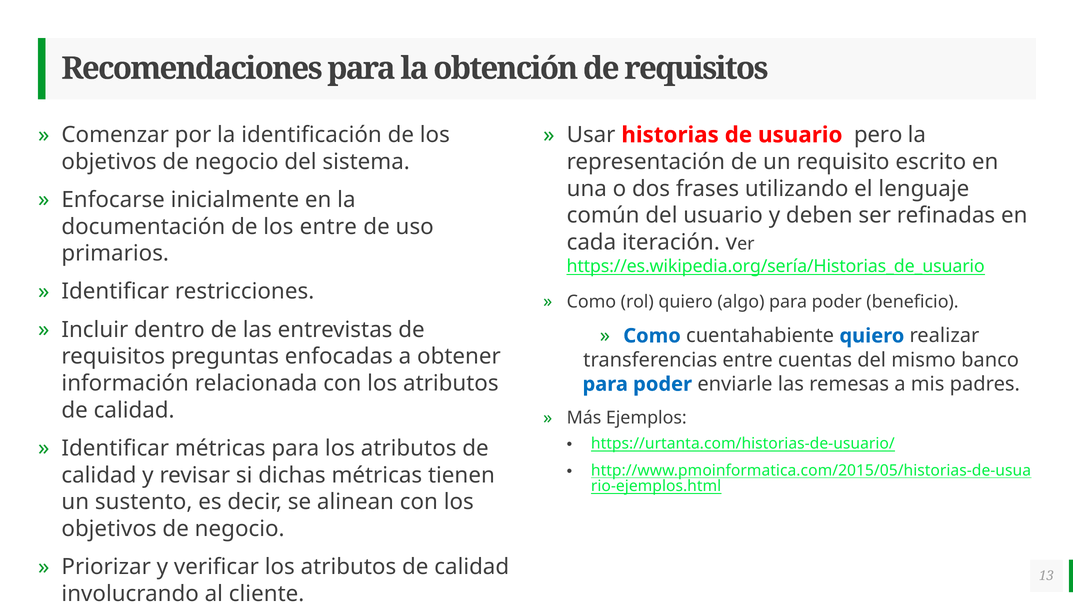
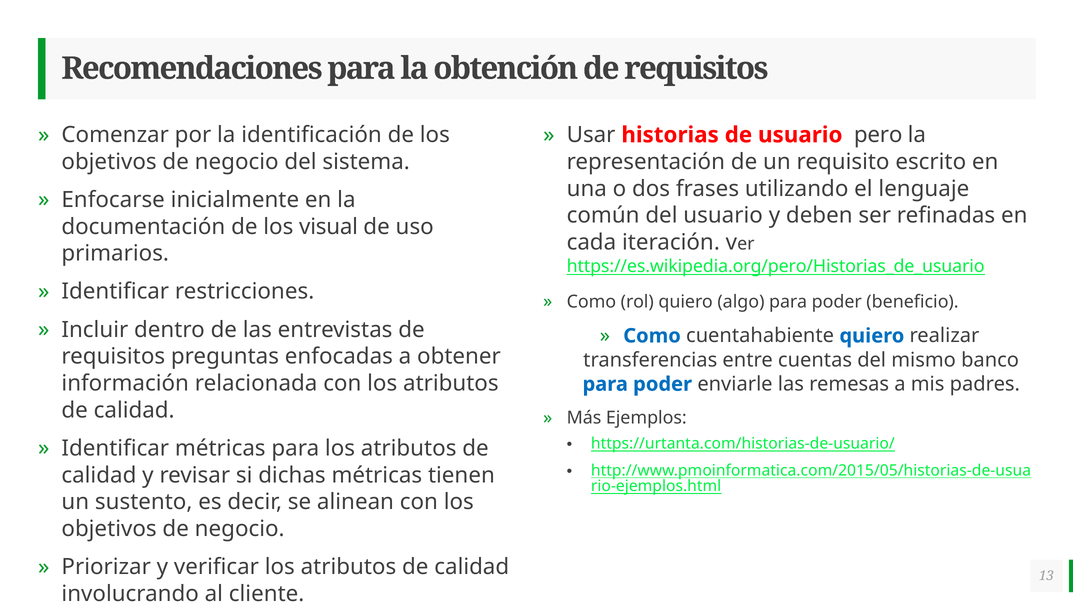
los entre: entre -> visual (329, 227)
https://es.wikipedia.org/sería/Historias_de_usuario: https://es.wikipedia.org/sería/Historias_de_usuario -> https://es.wikipedia.org/pero/Historias_de_usuario (776, 266)
